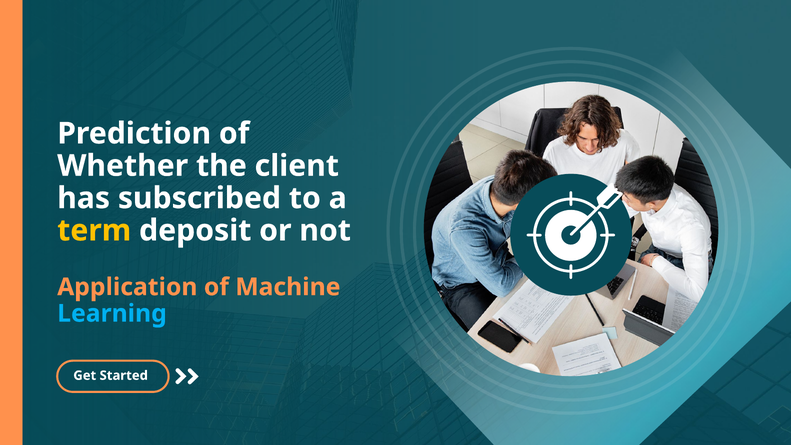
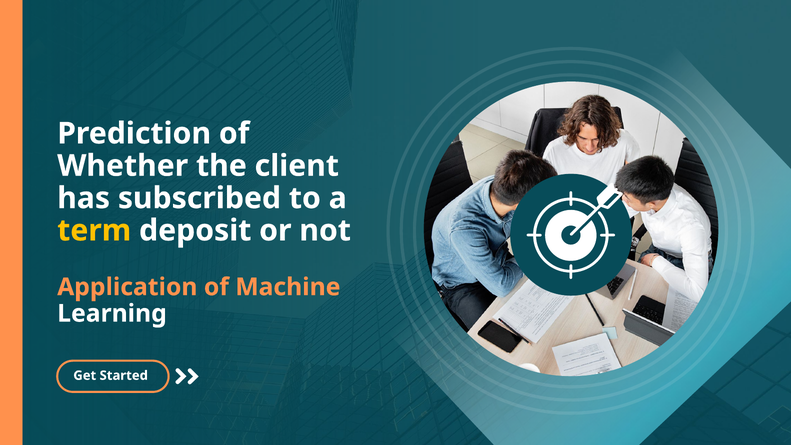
Learning colour: light blue -> white (112, 313)
